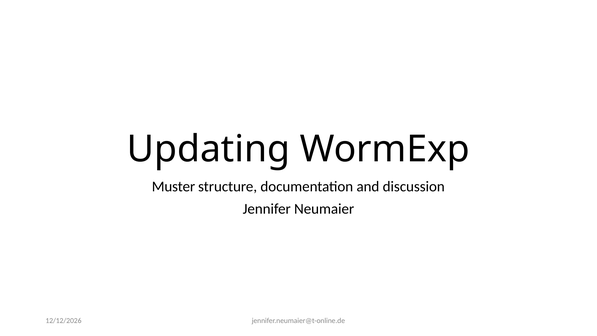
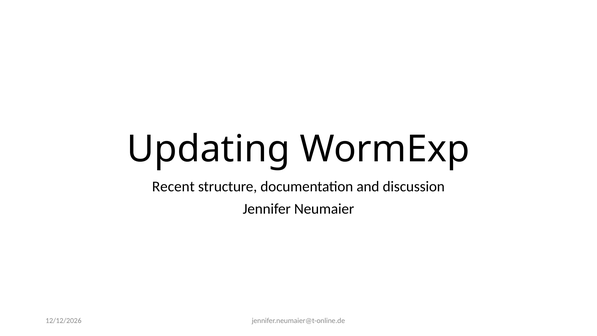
Muster: Muster -> Recent (173, 187)
